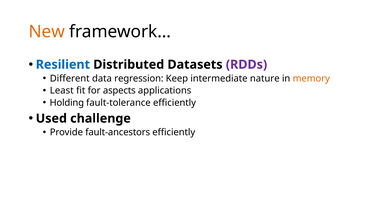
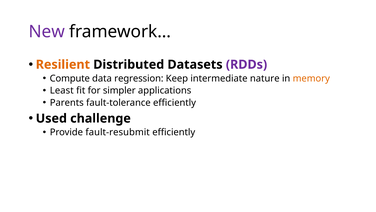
New colour: orange -> purple (47, 32)
Resilient colour: blue -> orange (63, 64)
Different: Different -> Compute (70, 78)
aspects: aspects -> simpler (119, 90)
Holding: Holding -> Parents (67, 102)
fault-ancestors: fault-ancestors -> fault-resubmit (118, 132)
